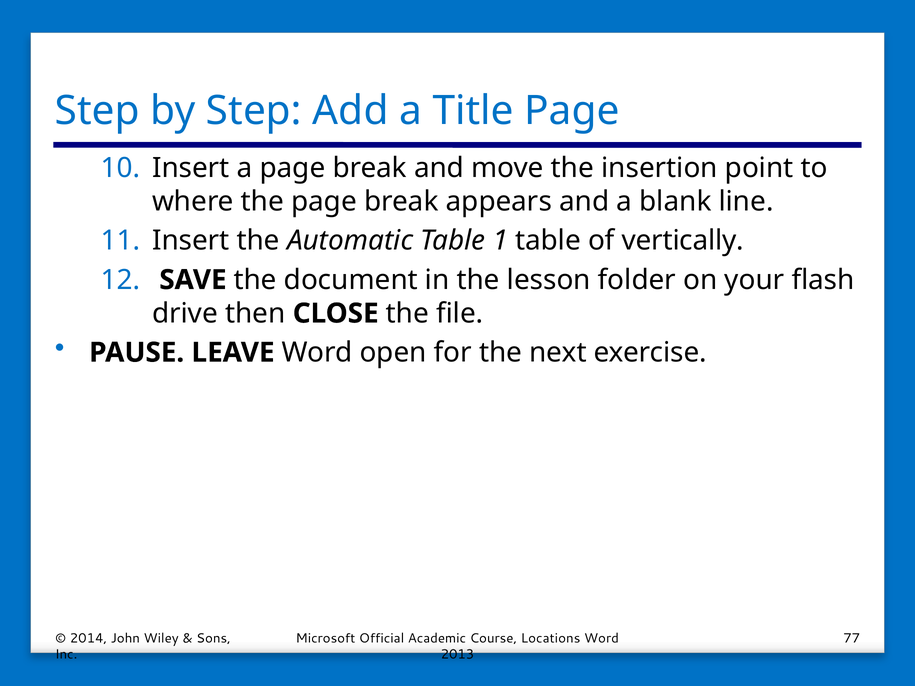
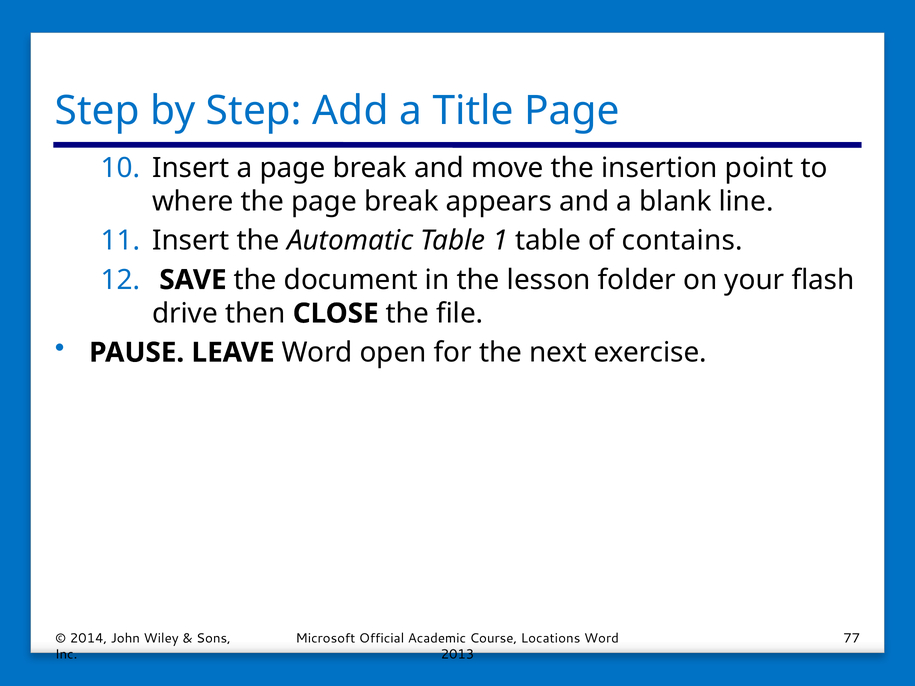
vertically: vertically -> contains (682, 241)
